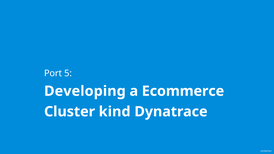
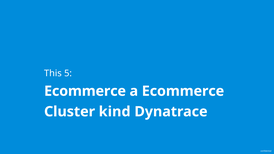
Port: Port -> This (53, 73)
Developing: Developing -> Ecommerce (85, 91)
